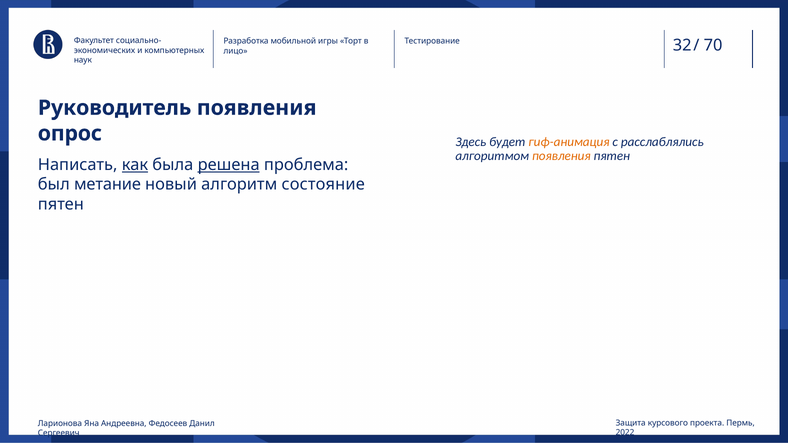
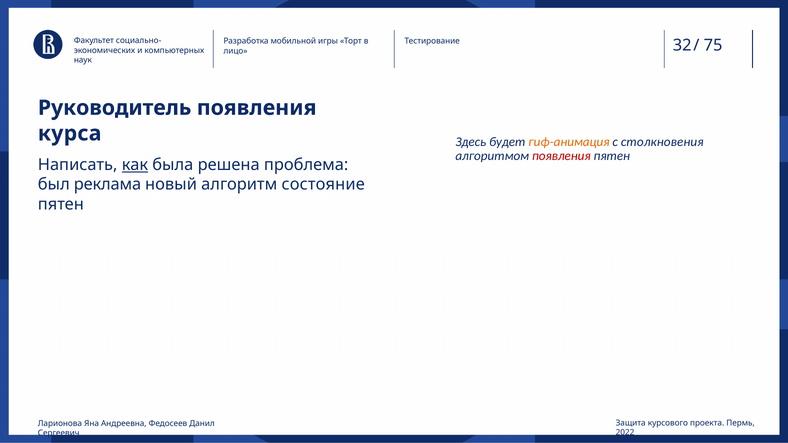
70: 70 -> 75 (713, 45)
опрос: опрос -> курса (70, 133)
расслаблялись: расслаблялись -> столкновения (662, 142)
появления colour: orange -> red (561, 156)
решена underline: present -> none (229, 165)
метание: метание -> реклама (107, 185)
